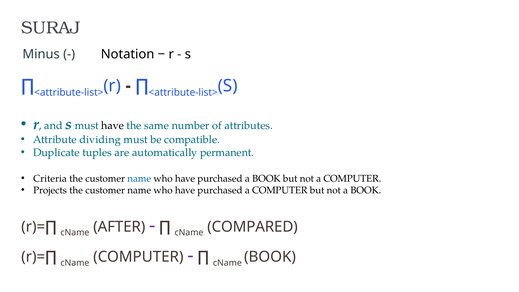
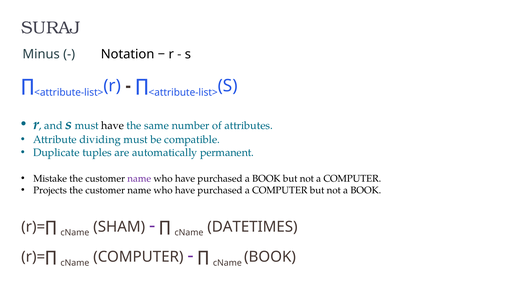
Criteria: Criteria -> Mistake (50, 179)
name colour: blue -> purple (139, 179)
AFTER: AFTER -> SHAM (119, 227)
COMPARED: COMPARED -> DATETIMES (252, 227)
